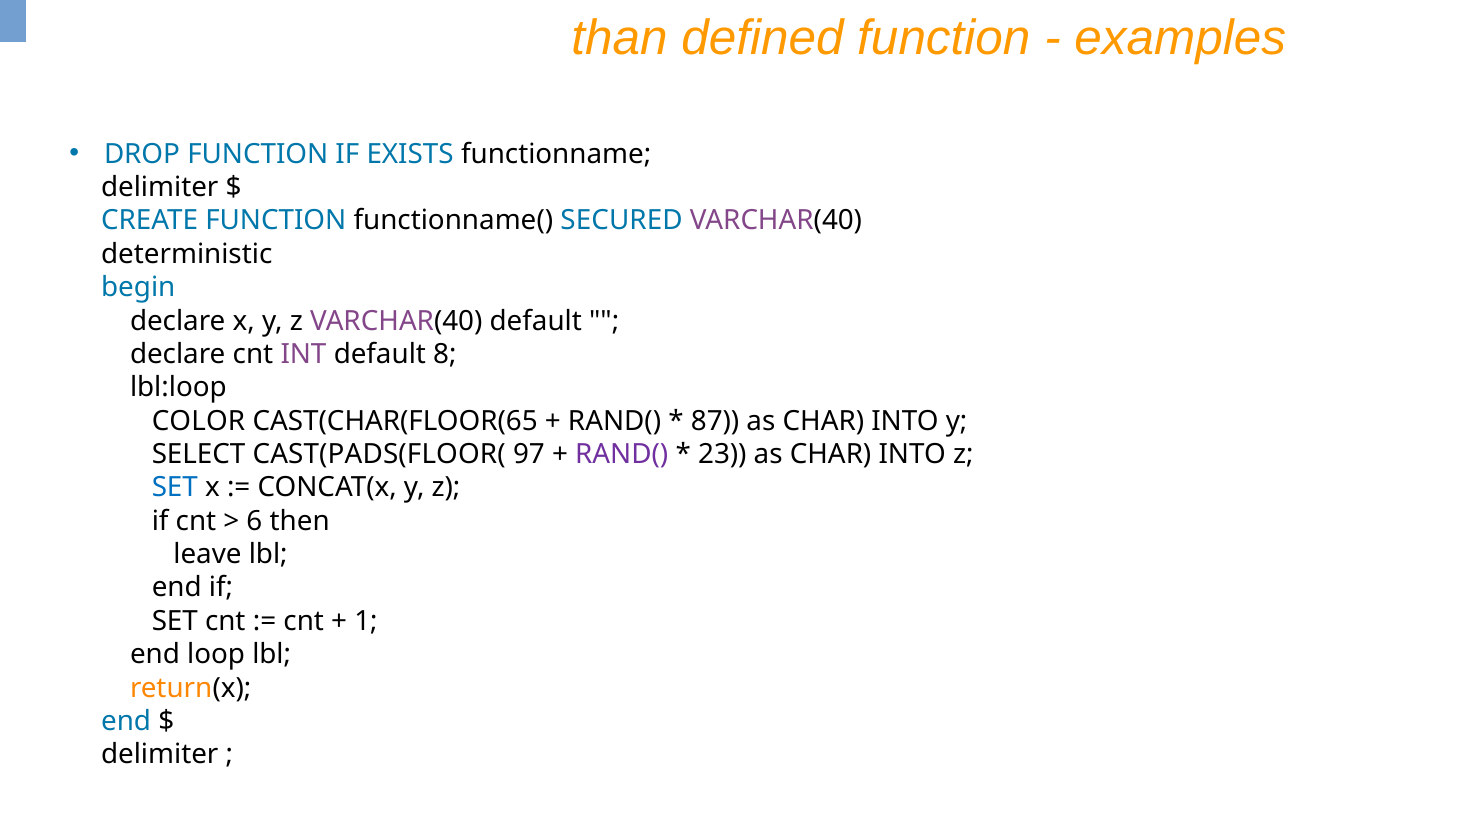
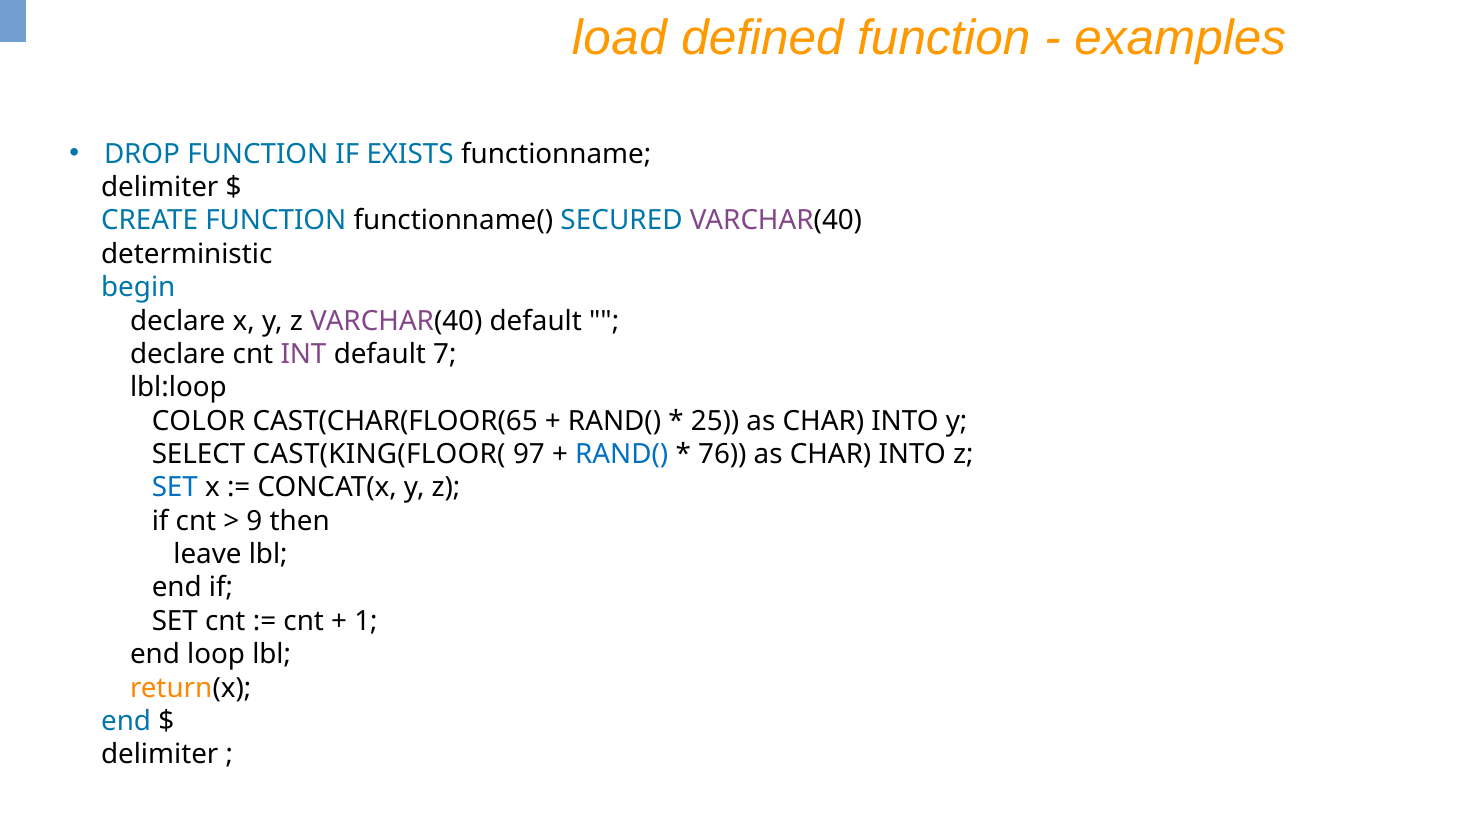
than: than -> load (619, 39)
8: 8 -> 7 (445, 354)
87: 87 -> 25 (715, 421)
CAST(PADS(FLOOR(: CAST(PADS(FLOOR( -> CAST(KING(FLOOR( (379, 454)
RAND( colour: purple -> blue (622, 454)
23: 23 -> 76 (722, 454)
6: 6 -> 9 (254, 521)
